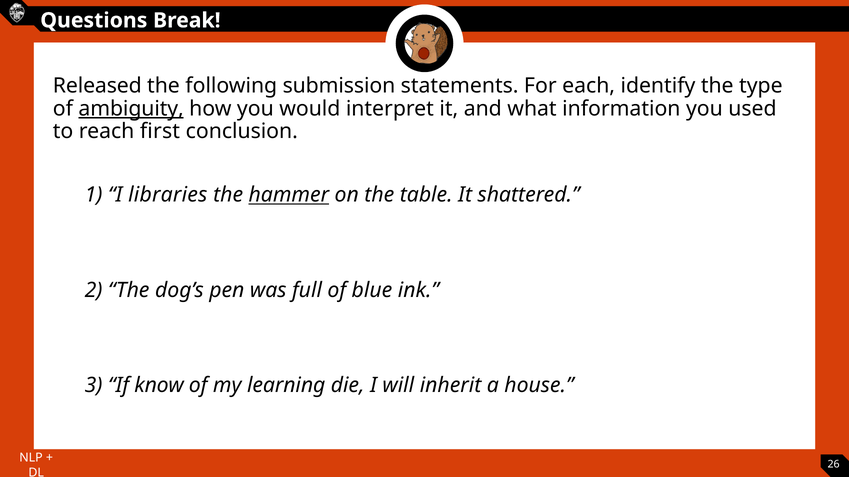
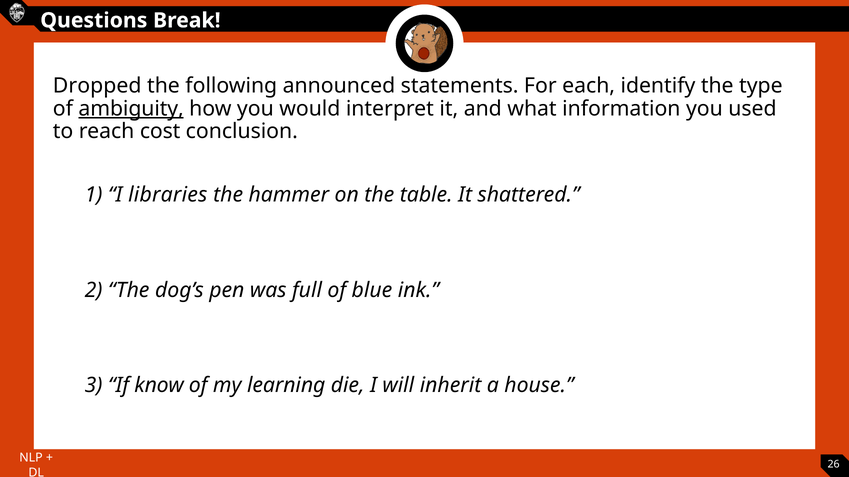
Released: Released -> Dropped (97, 86)
submission: submission -> announced (339, 86)
first: first -> cost (160, 132)
hammer underline: present -> none (289, 195)
